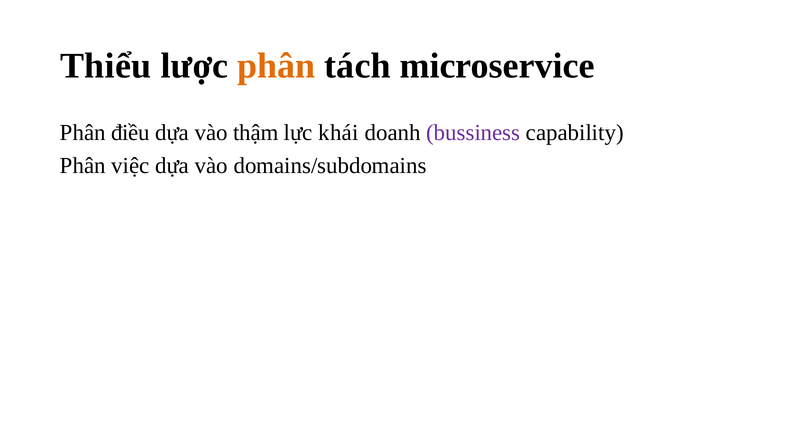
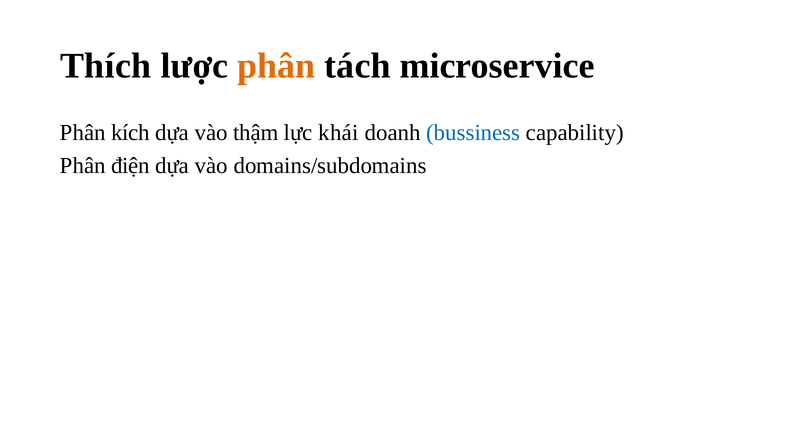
Thiểu: Thiểu -> Thích (106, 66)
điều: điều -> kích (131, 133)
bussiness colour: purple -> blue (473, 133)
việc: việc -> điện (131, 166)
